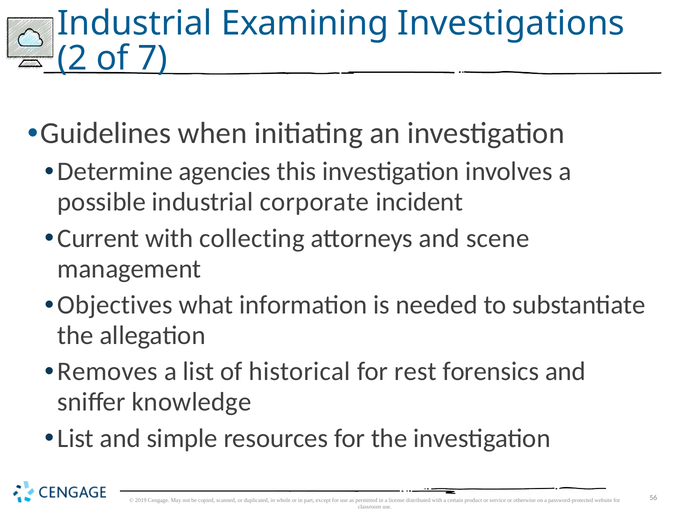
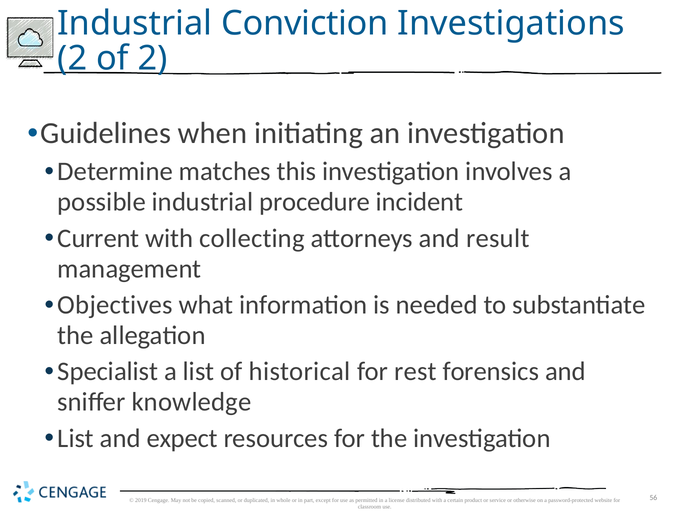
Examining: Examining -> Conviction (305, 23)
of 7: 7 -> 2 (153, 58)
agencies: agencies -> matches (225, 172)
corporate: corporate -> procedure (315, 202)
scene: scene -> result (498, 238)
Removes: Removes -> Specialist (108, 372)
simple: simple -> expect (182, 438)
